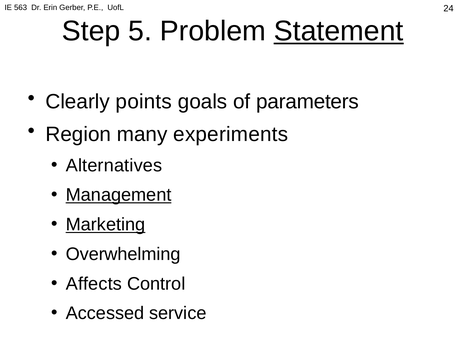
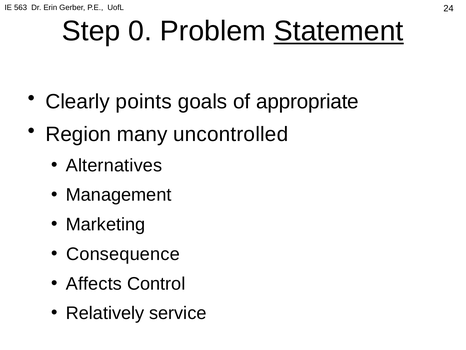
5: 5 -> 0 (140, 31)
parameters: parameters -> appropriate (307, 102)
experiments: experiments -> uncontrolled (231, 134)
Management underline: present -> none (119, 195)
Marketing underline: present -> none (106, 224)
Overwhelming: Overwhelming -> Consequence (123, 254)
Accessed: Accessed -> Relatively (105, 313)
